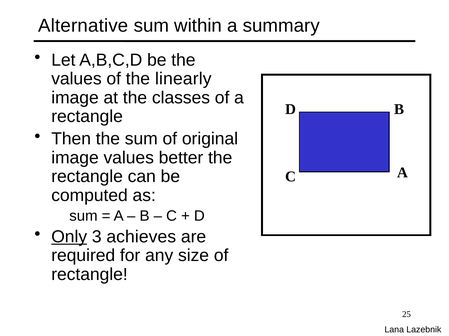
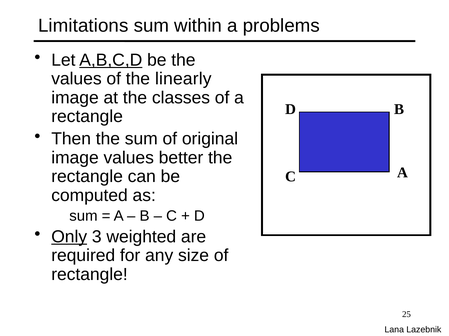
Alternative: Alternative -> Limitations (83, 26)
summary: summary -> problems (281, 26)
A,B,C,D underline: none -> present (111, 60)
achieves: achieves -> weighted (141, 237)
